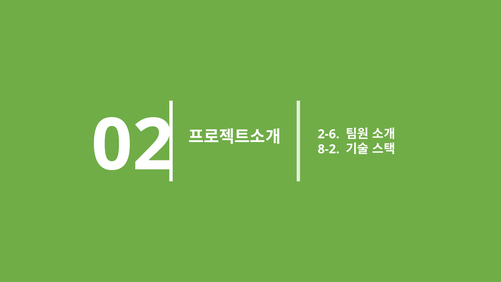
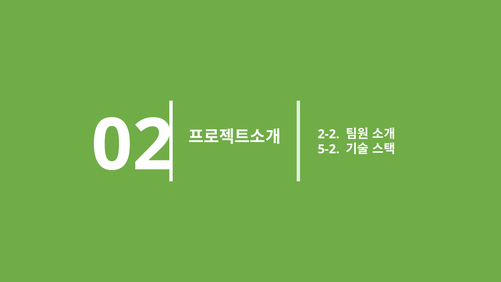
2-6: 2-6 -> 2-2 (329, 134)
8-2: 8-2 -> 5-2 (329, 149)
